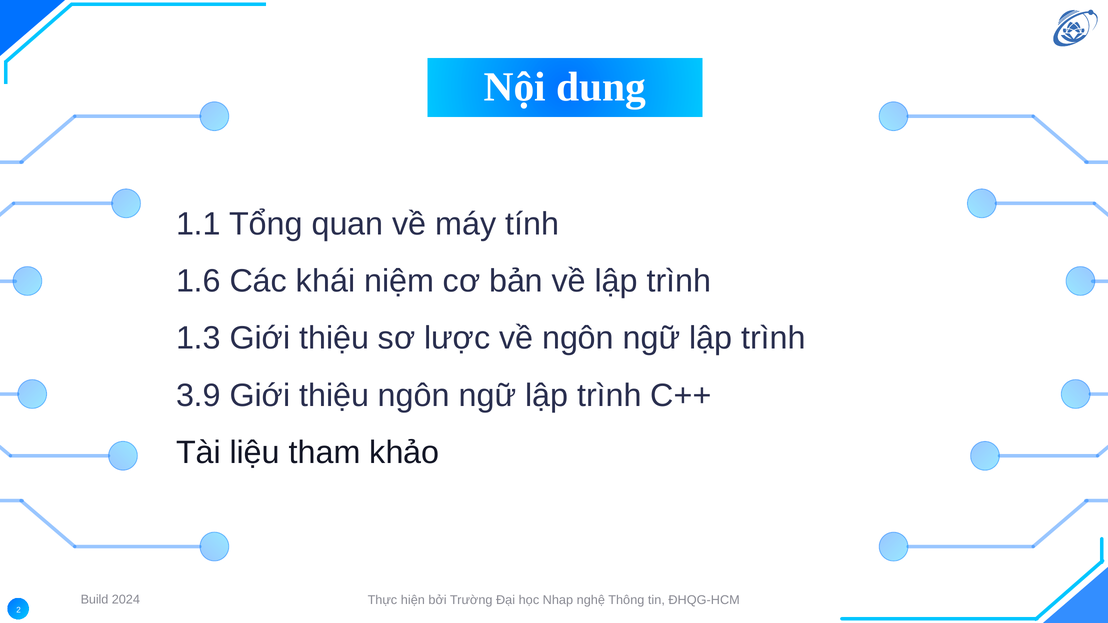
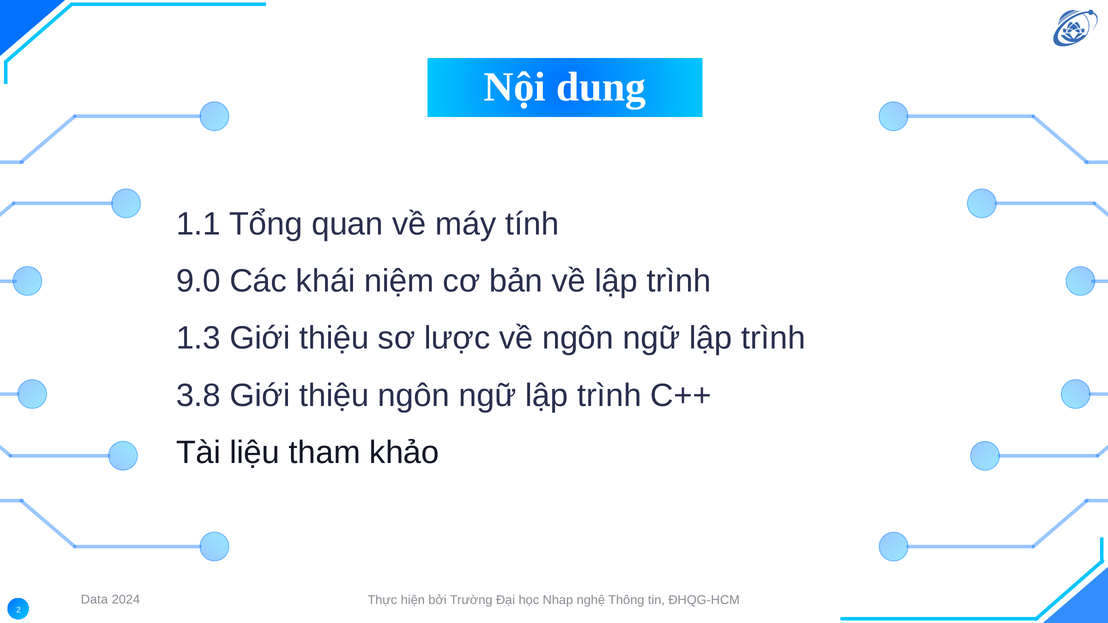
1.6: 1.6 -> 9.0 (198, 281)
3.9: 3.9 -> 3.8 (198, 396)
Build: Build -> Data (94, 600)
